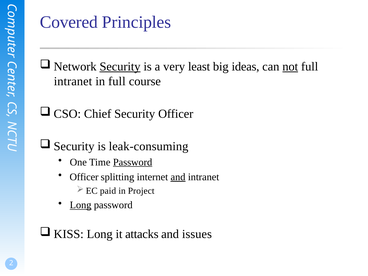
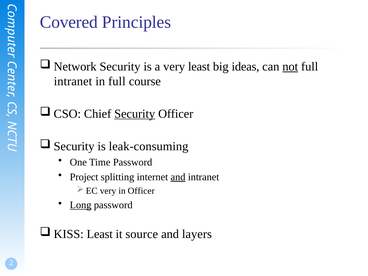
Security underline: present -> none (120, 66)
Security underline: none -> present (135, 114)
Password underline: present -> none (133, 162)
Officer: Officer -> Project (84, 177)
paid: paid -> very (108, 191)
in Project: Project -> Officer (141, 191)
Long: Long -> Least (100, 234)
attacks: attacks -> source (142, 234)
issues: issues -> layers (197, 234)
